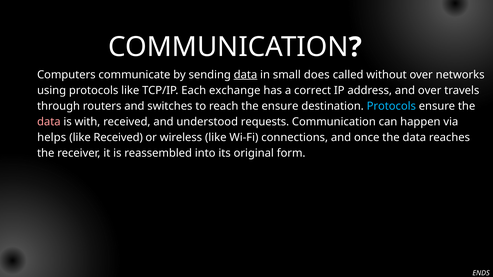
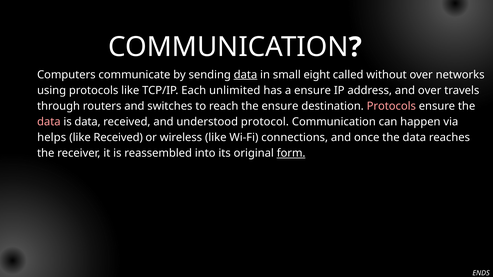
does: does -> eight (317, 75)
exchange: exchange -> unlimited (235, 90)
a correct: correct -> ensure (313, 90)
Protocols colour: light blue -> pink (391, 106)
is with: with -> data (88, 122)
requests: requests -> protocol (265, 122)
form underline: none -> present (291, 153)
